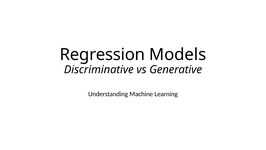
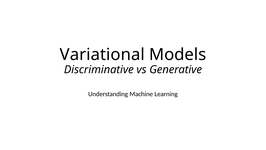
Regression: Regression -> Variational (102, 55)
